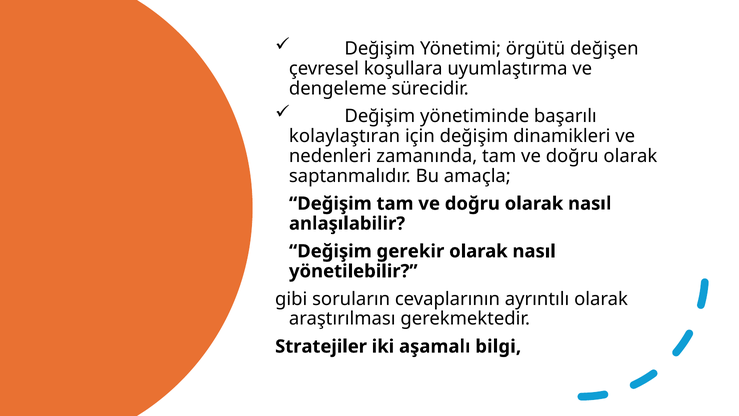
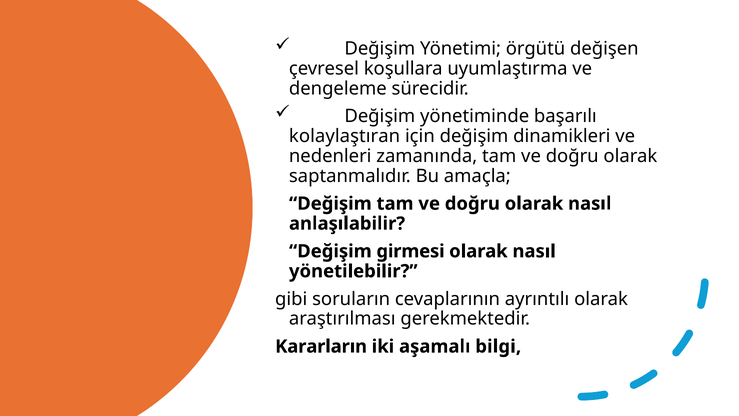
gerekir: gerekir -> girmesi (411, 251)
Stratejiler: Stratejiler -> Kararların (321, 346)
